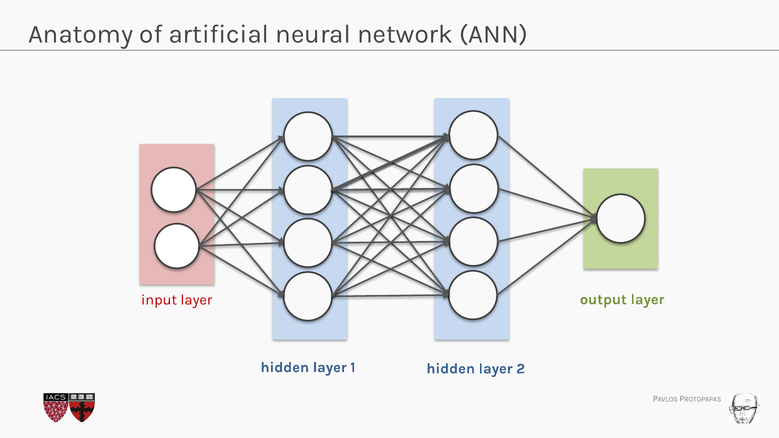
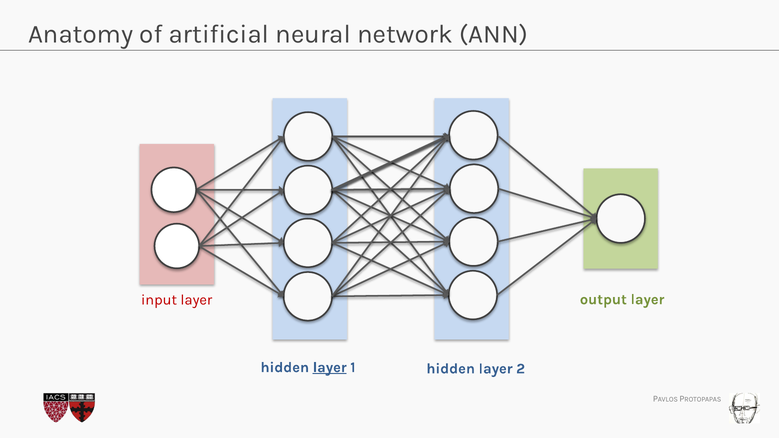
layer underline: none -> present (330, 367)
